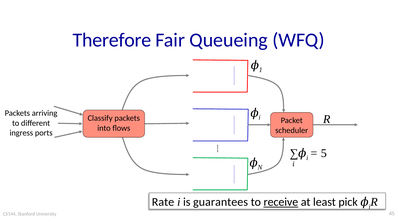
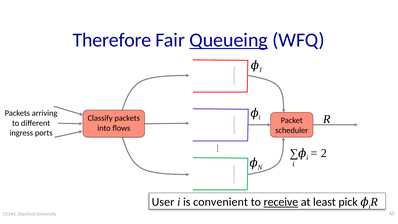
Queueing underline: none -> present (229, 40)
5: 5 -> 2 (324, 153)
Rate: Rate -> User (163, 202)
guarantees: guarantees -> convenient (221, 202)
